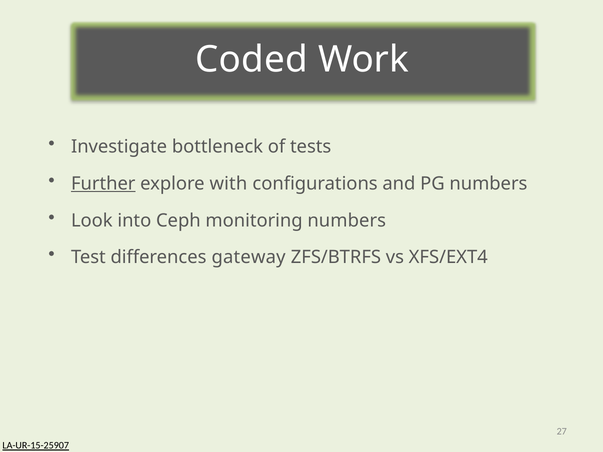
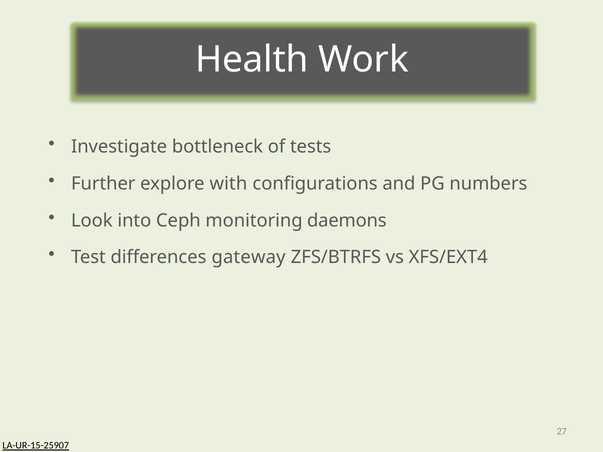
Coded: Coded -> Health (252, 60)
Further underline: present -> none (103, 184)
monitoring numbers: numbers -> daemons (347, 221)
